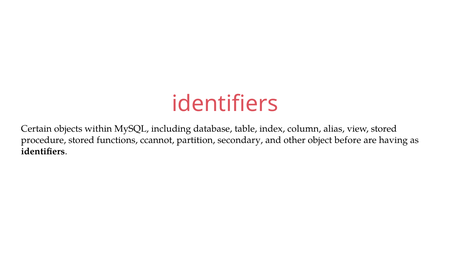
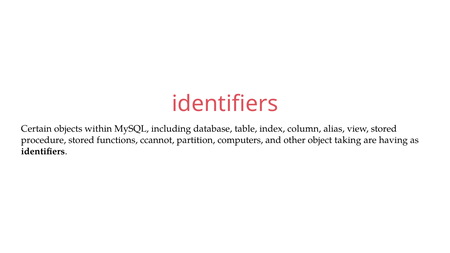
secondary: secondary -> computers (240, 140)
before: before -> taking (348, 140)
